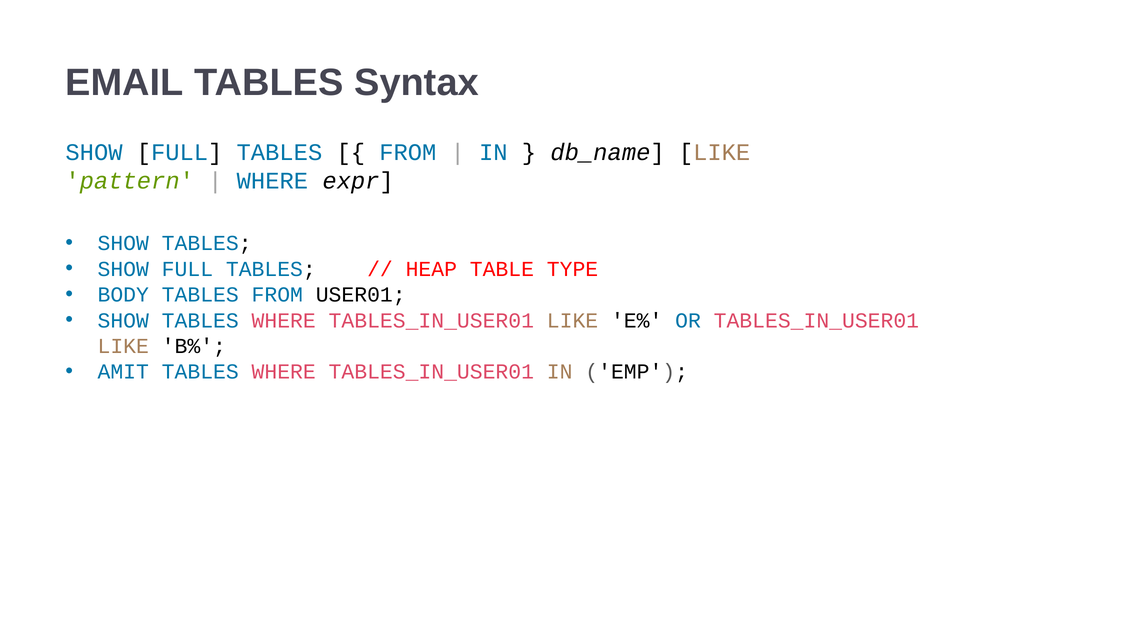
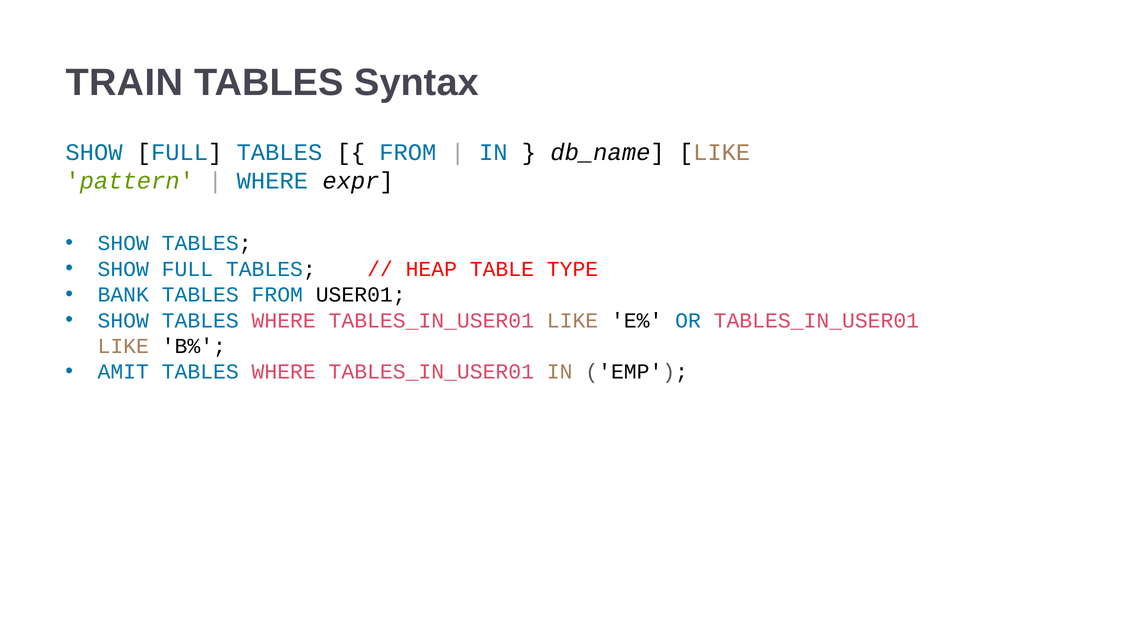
EMAIL: EMAIL -> TRAIN (124, 83)
BODY: BODY -> BANK (123, 295)
